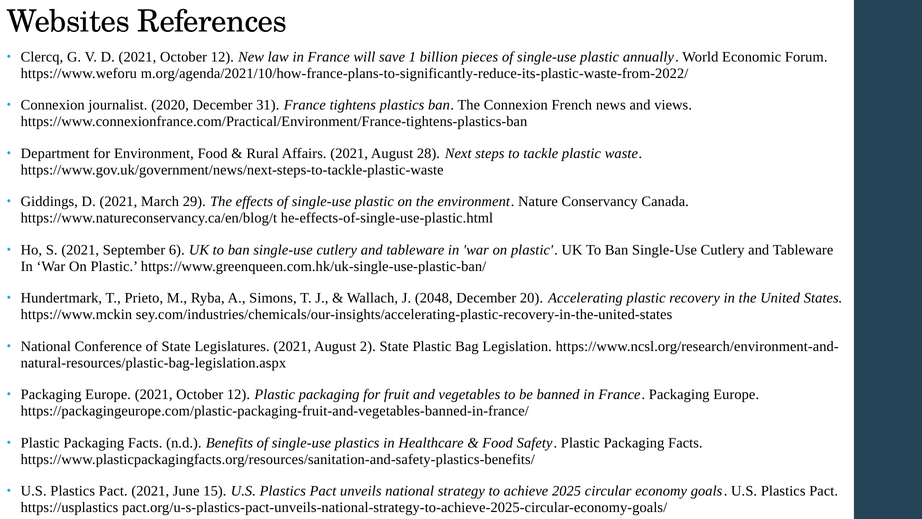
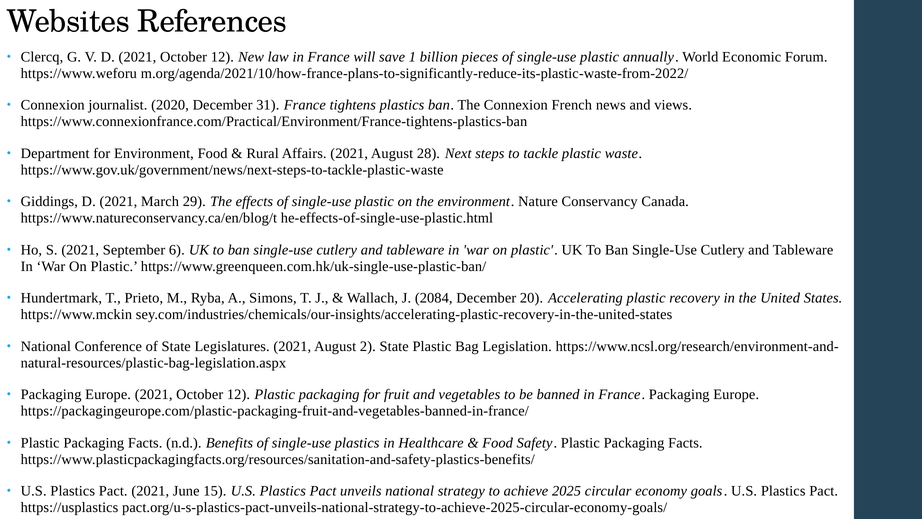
2048: 2048 -> 2084 (434, 298)
